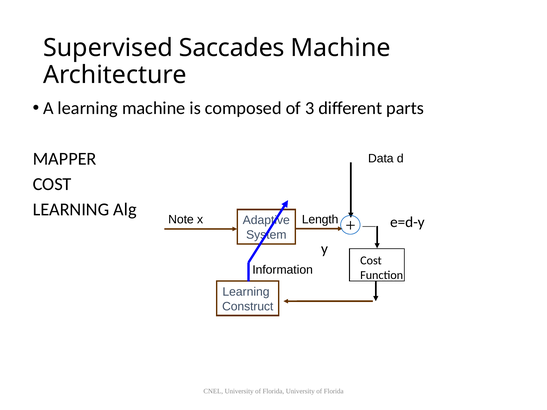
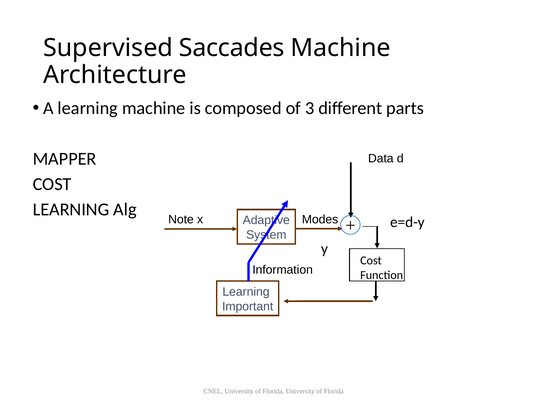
Length: Length -> Modes (320, 220)
Construct: Construct -> Important (248, 307)
